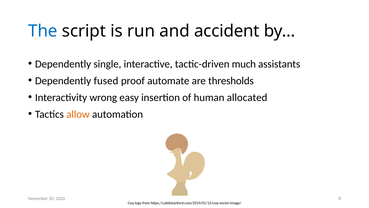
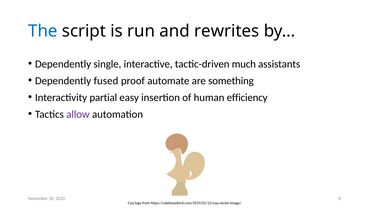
accident: accident -> rewrites (227, 31)
thresholds: thresholds -> something (231, 81)
wrong: wrong -> partial (103, 97)
allocated: allocated -> efficiency (247, 97)
allow colour: orange -> purple (78, 114)
